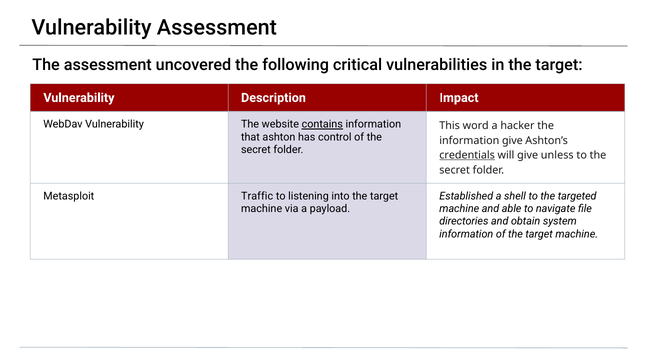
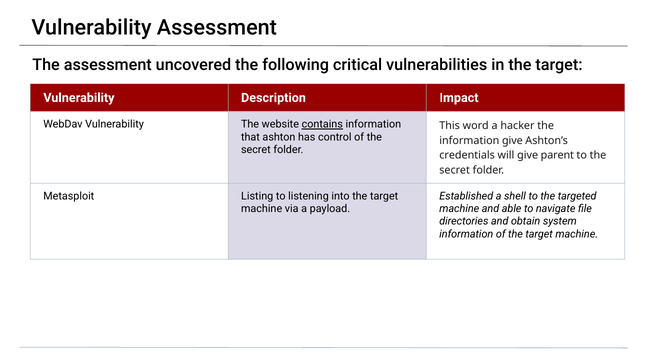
credentials underline: present -> none (467, 155)
unless: unless -> parent (557, 155)
Traffic: Traffic -> Listing (257, 196)
